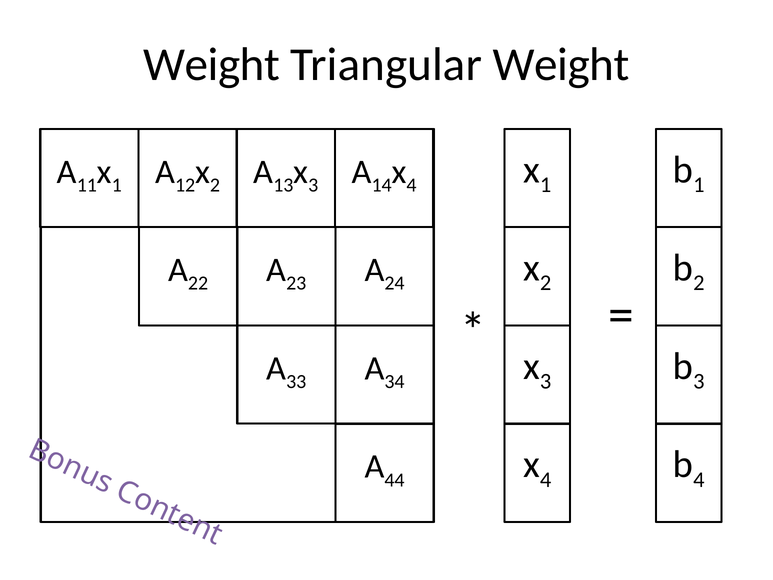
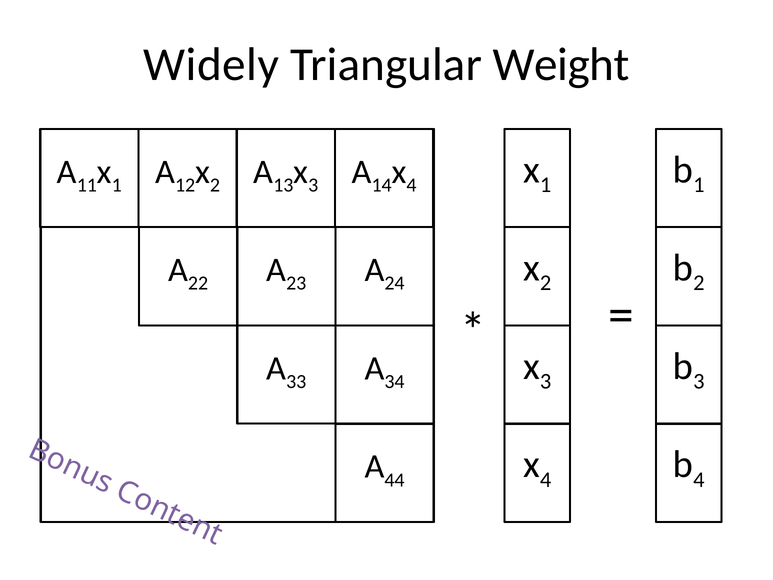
Weight: Weight -> Widely (211, 64)
